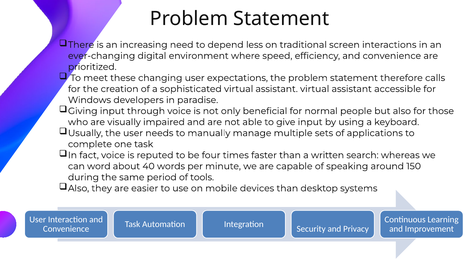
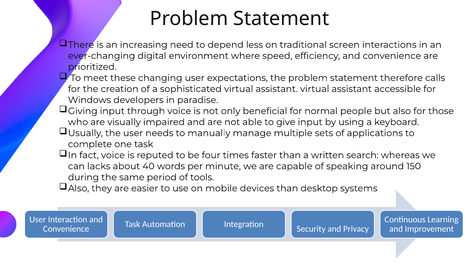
word: word -> lacks (99, 166)
